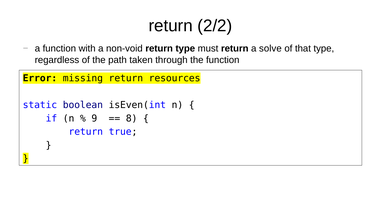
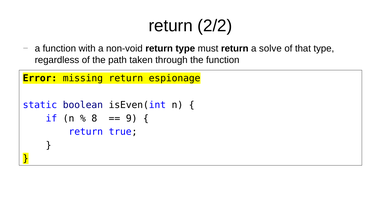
resources: resources -> espionage (175, 78)
9: 9 -> 8 (94, 118)
8: 8 -> 9 (132, 118)
